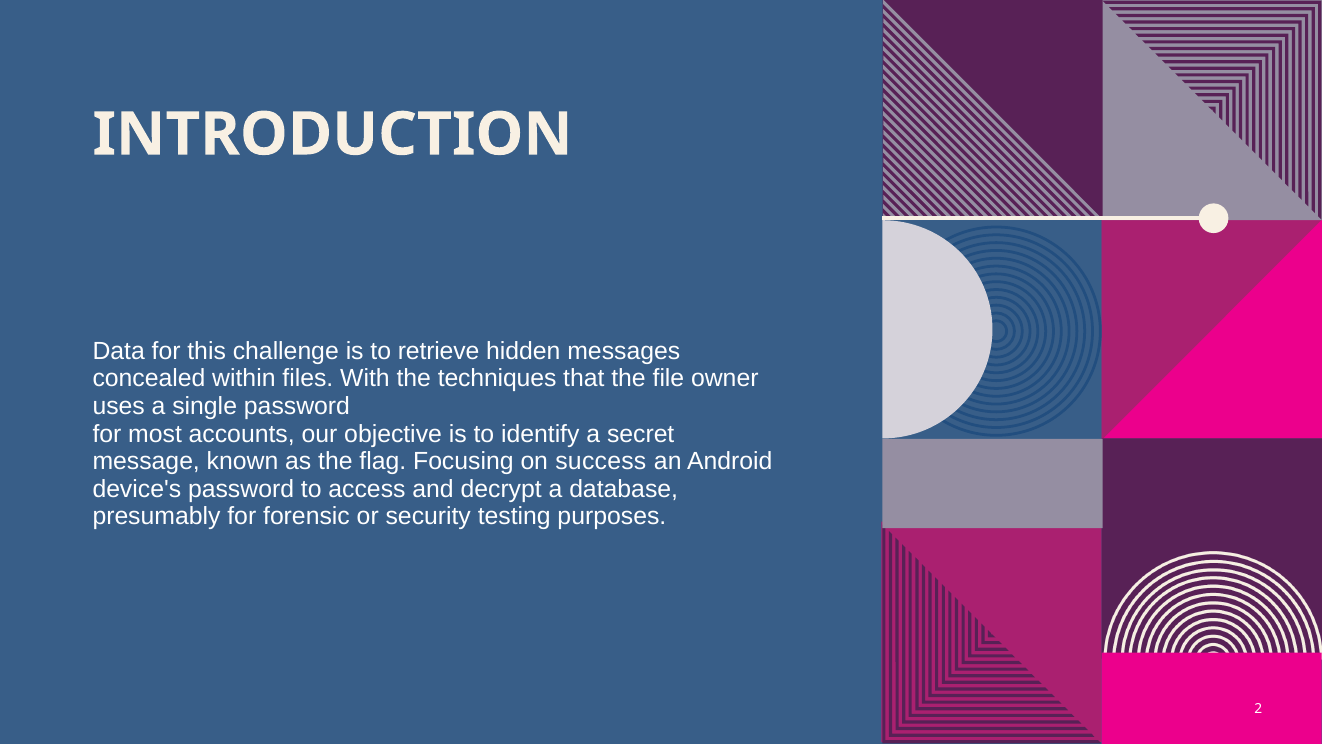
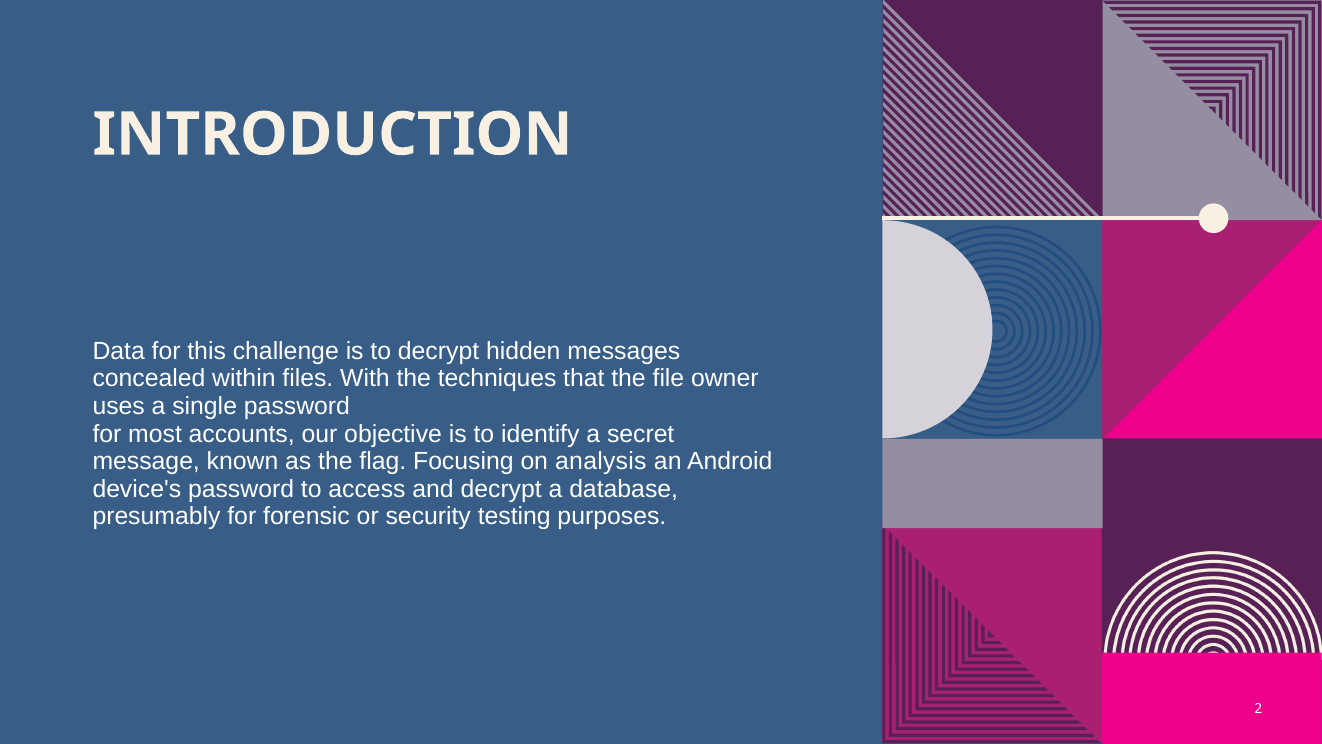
to retrieve: retrieve -> decrypt (439, 351)
success: success -> analysis (601, 461)
